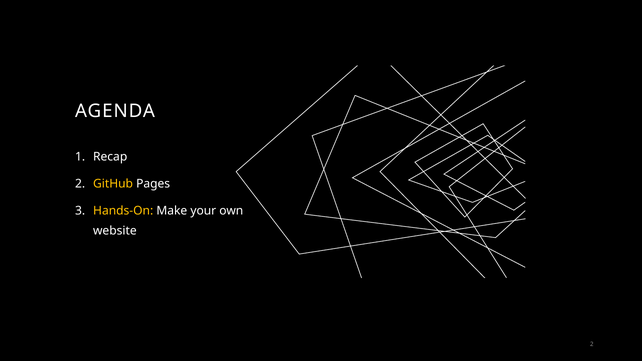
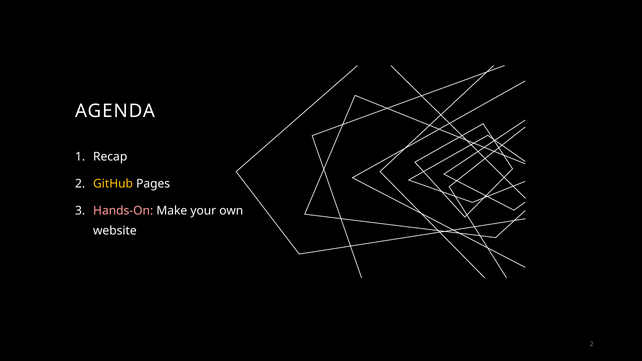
Hands-On colour: yellow -> pink (123, 211)
